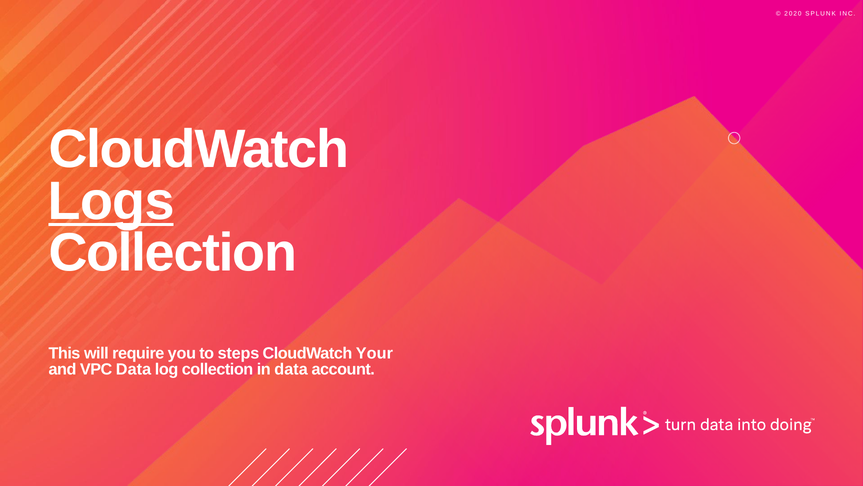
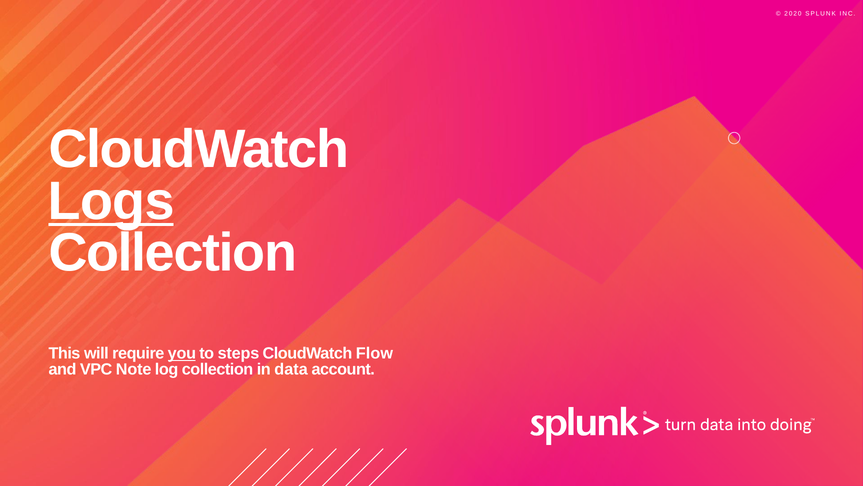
you underline: none -> present (182, 353)
Your: Your -> Flow (374, 353)
VPC Data: Data -> Note (134, 369)
